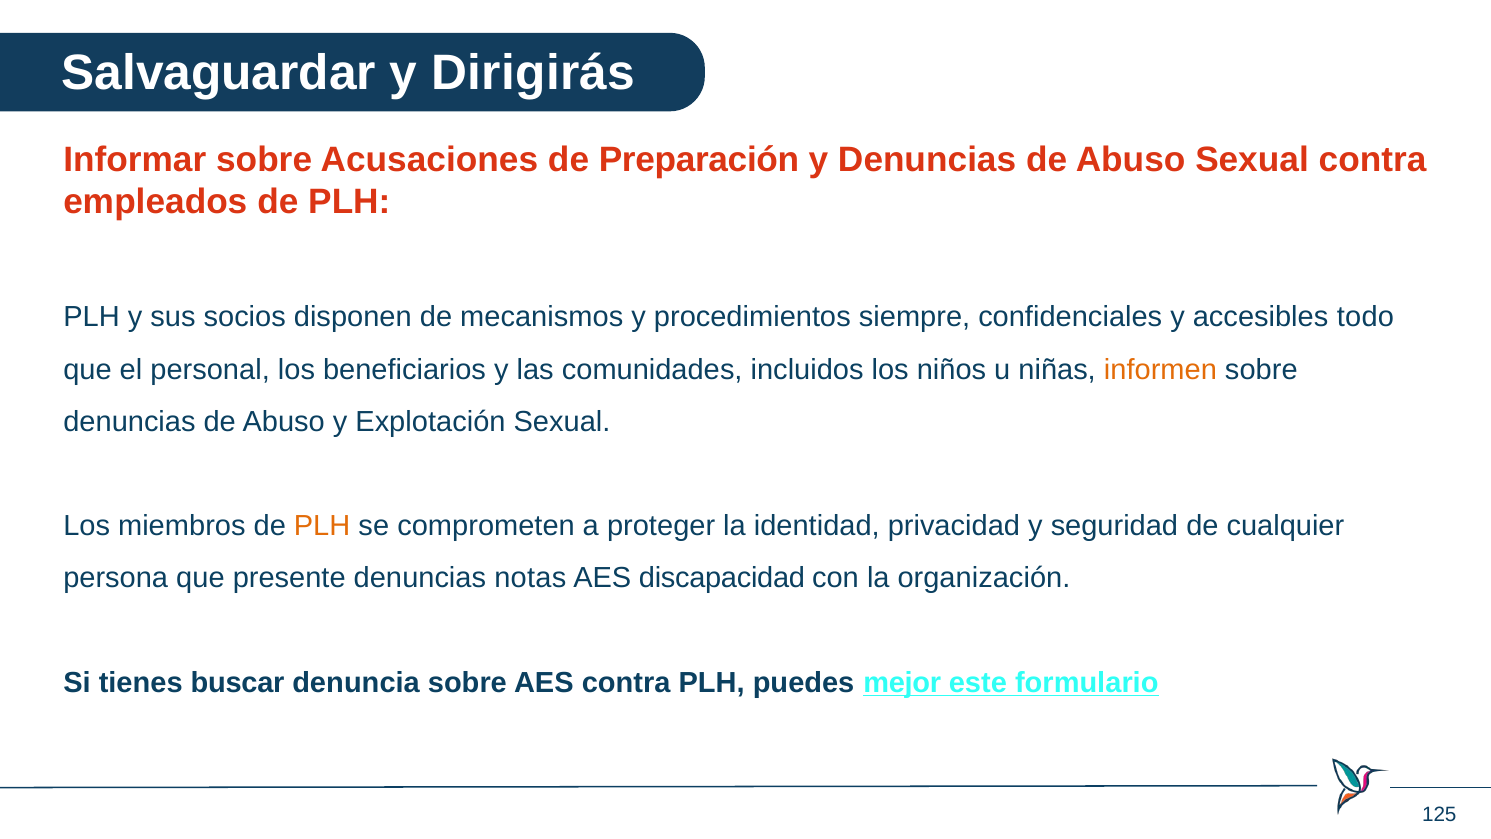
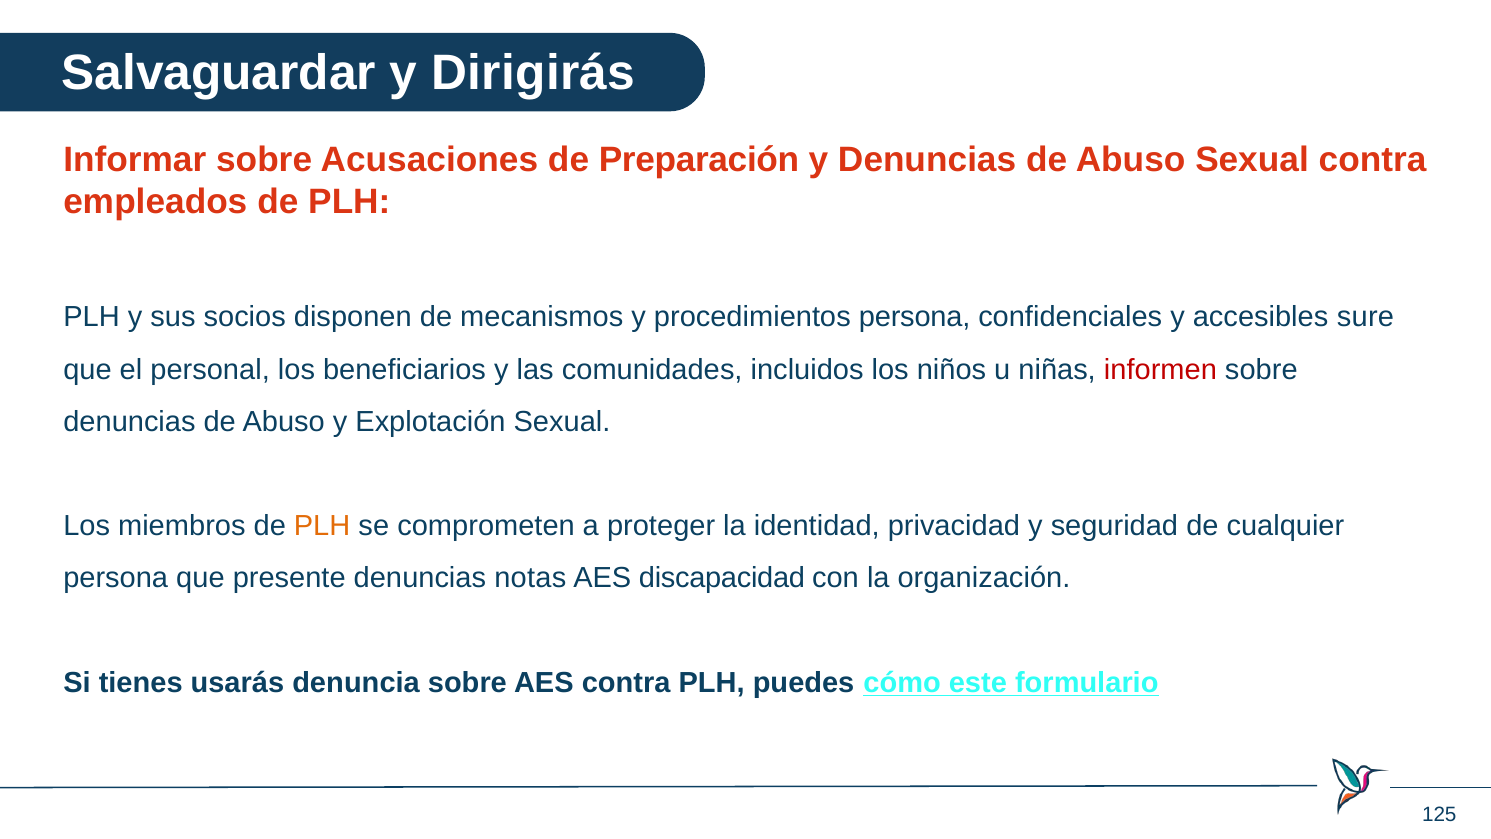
procedimientos siempre: siempre -> persona (915, 317)
todo: todo -> sure (1365, 317)
informen colour: orange -> red (1160, 369)
buscar: buscar -> usarás (237, 683)
mejor: mejor -> cómo (902, 683)
